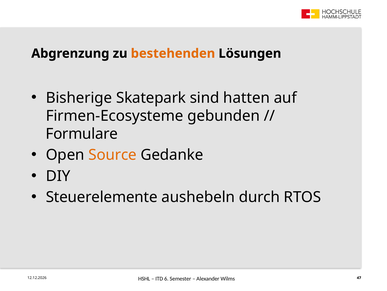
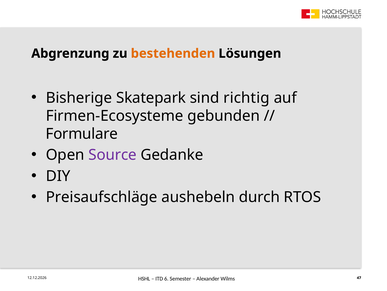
hatten: hatten -> richtig (246, 98)
Source colour: orange -> purple (113, 155)
Steuerelemente: Steuerelemente -> Preisaufschläge (102, 197)
